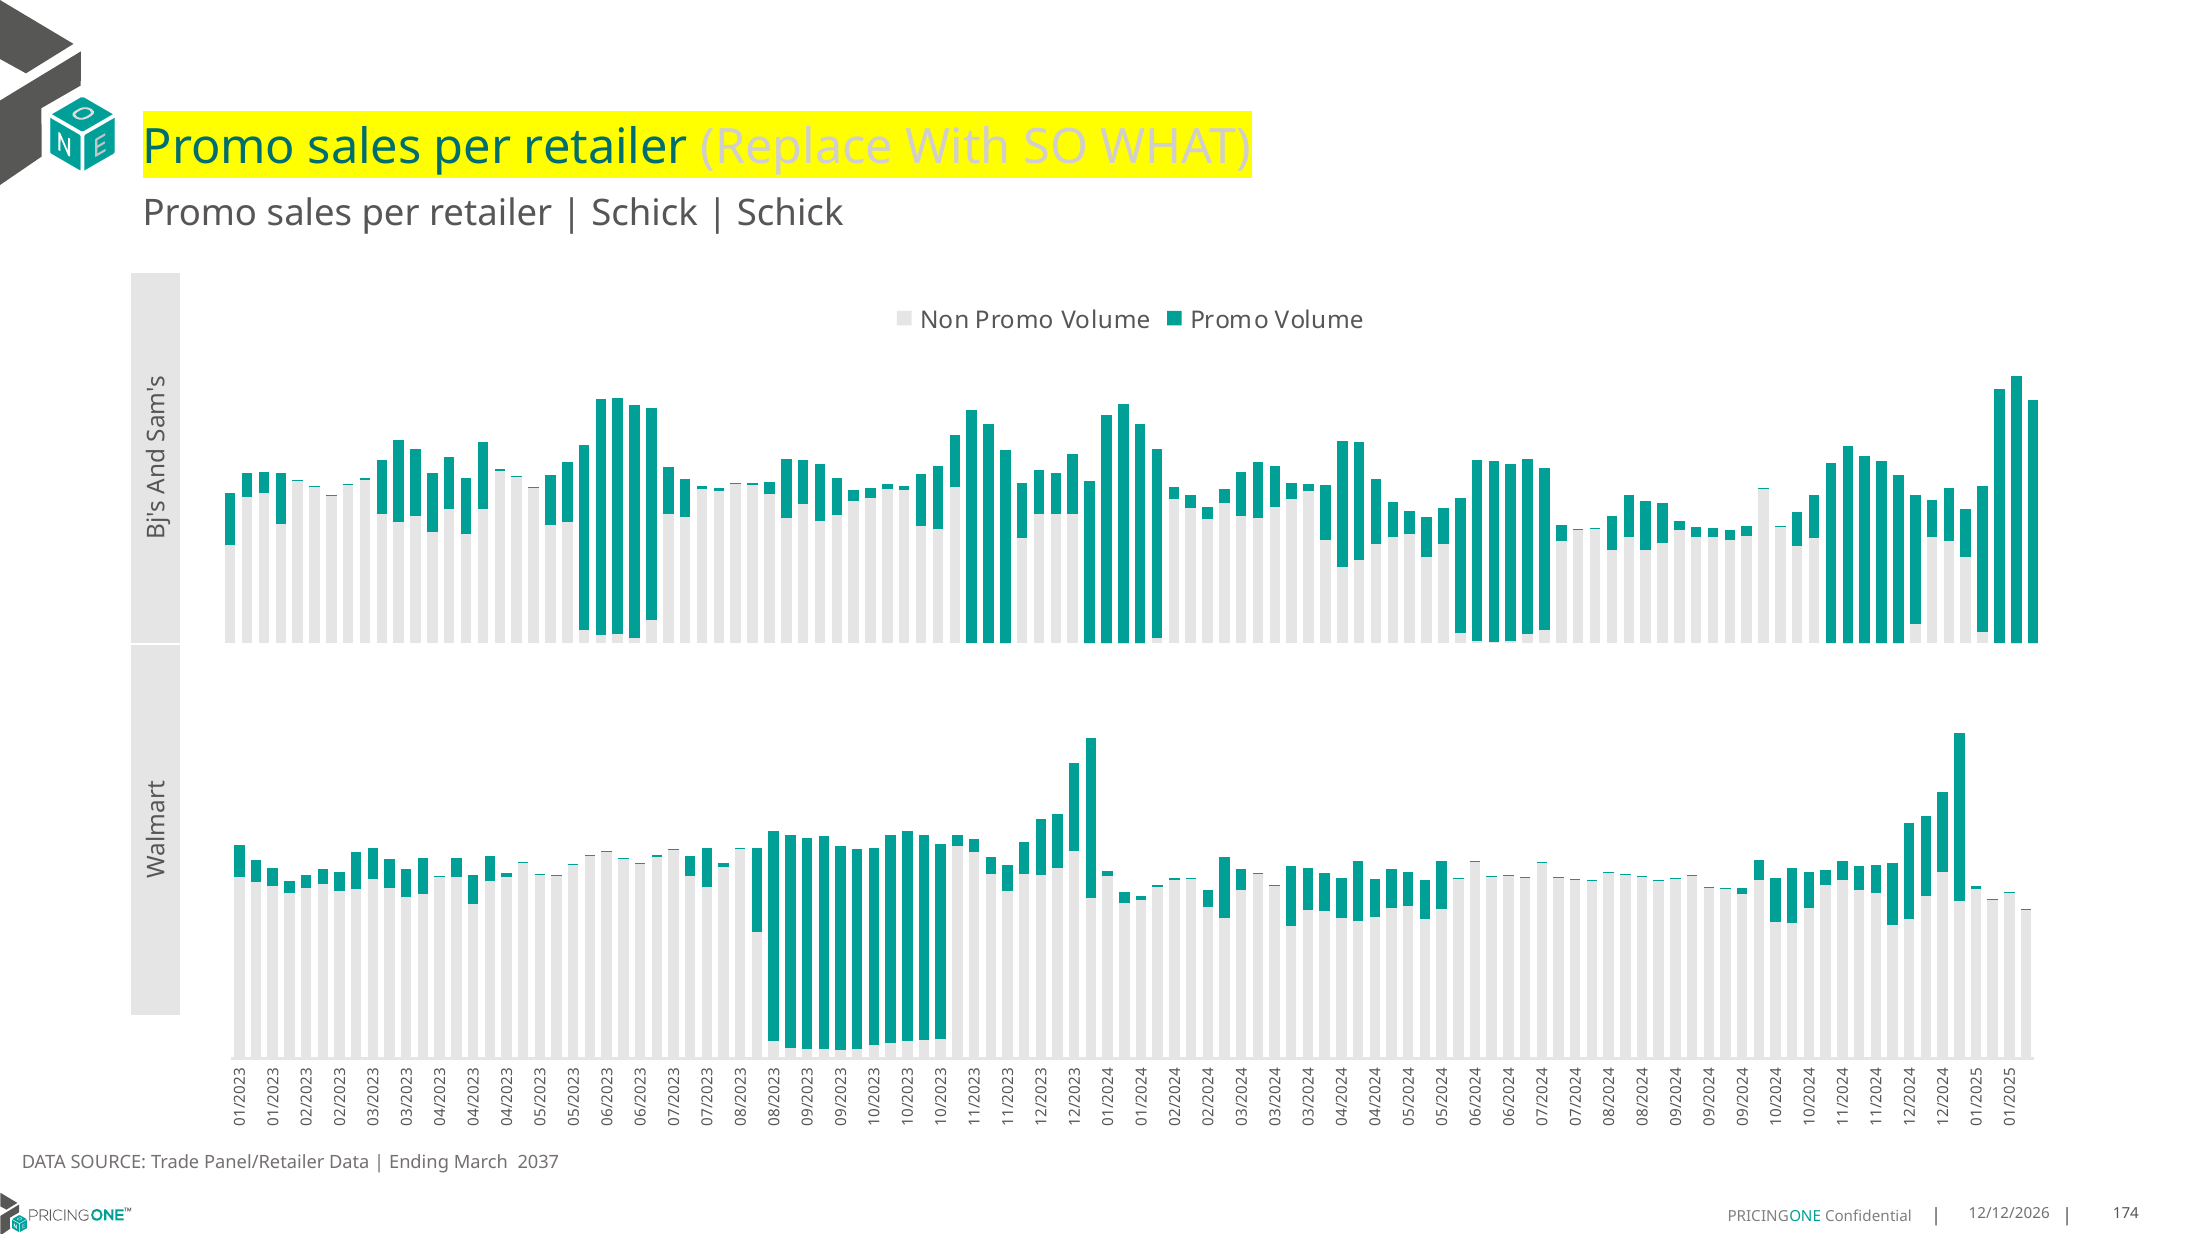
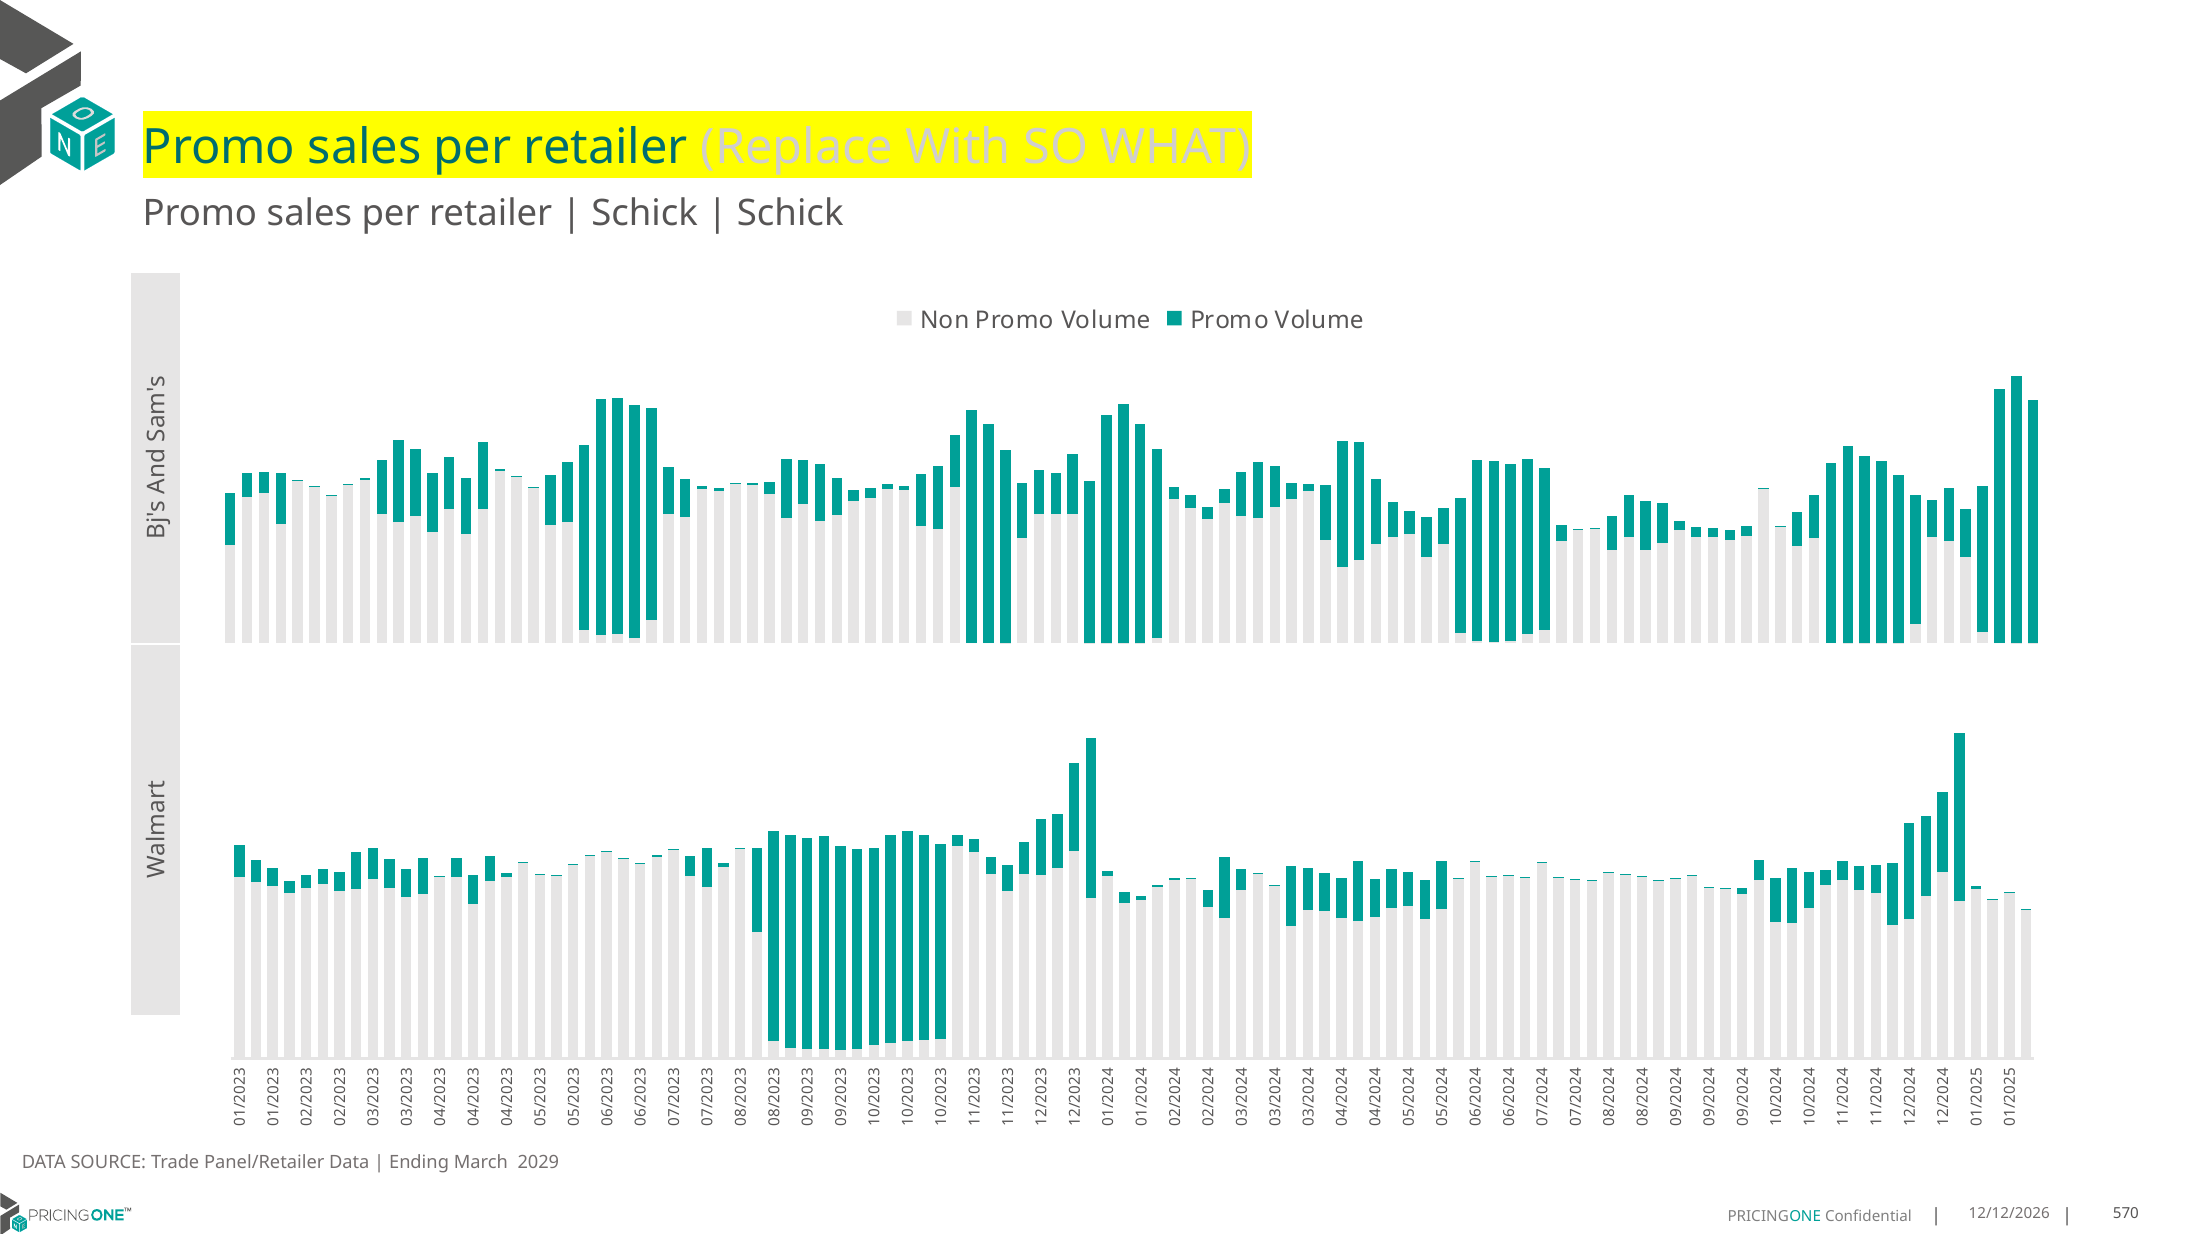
2037: 2037 -> 2029 (538, 1162)
174: 174 -> 570 (2126, 1213)
